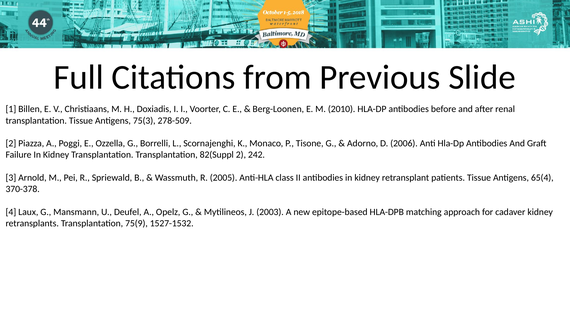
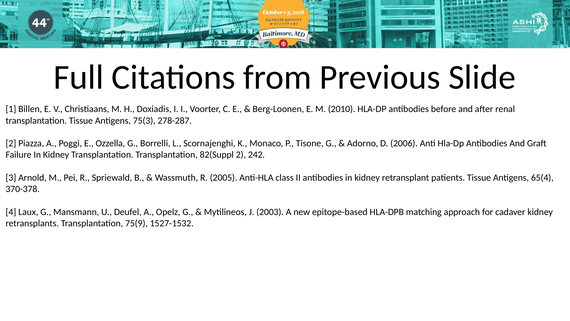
278-509: 278-509 -> 278-287 (175, 120)
